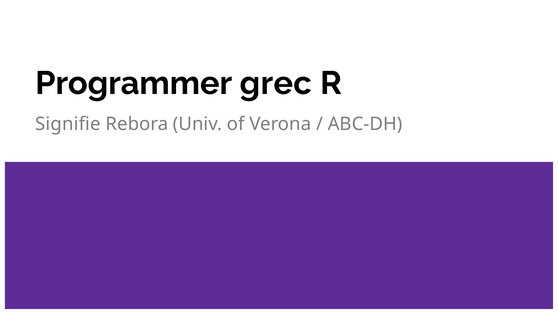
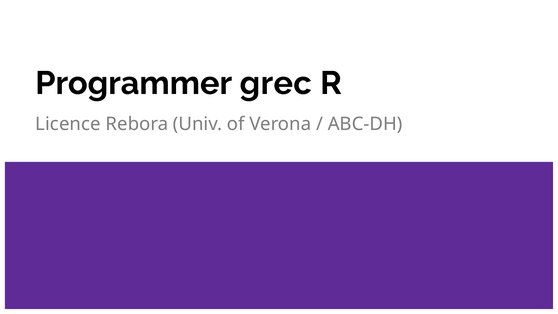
Signifie: Signifie -> Licence (68, 124)
